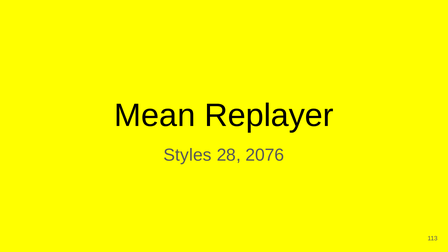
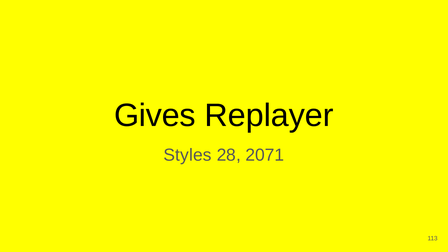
Mean: Mean -> Gives (155, 115)
2076: 2076 -> 2071 (265, 155)
